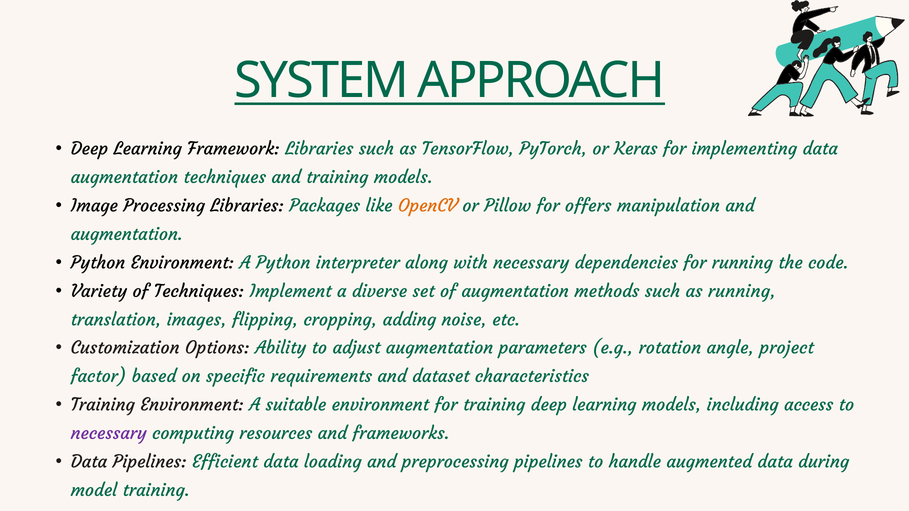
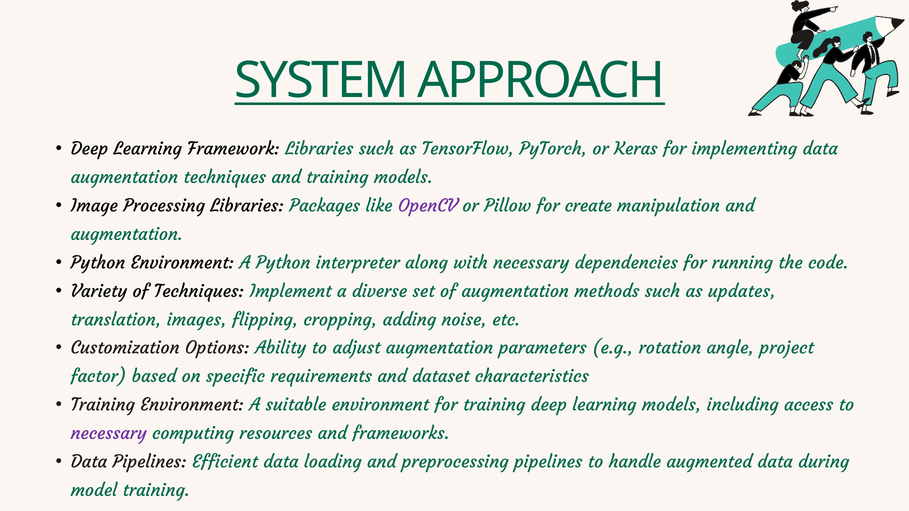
OpenCV colour: orange -> purple (428, 206)
offers: offers -> create (588, 206)
as running: running -> updates (742, 291)
